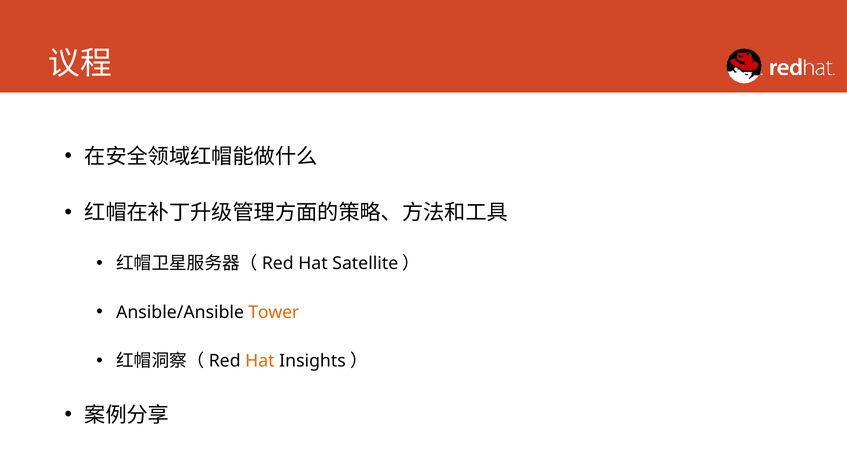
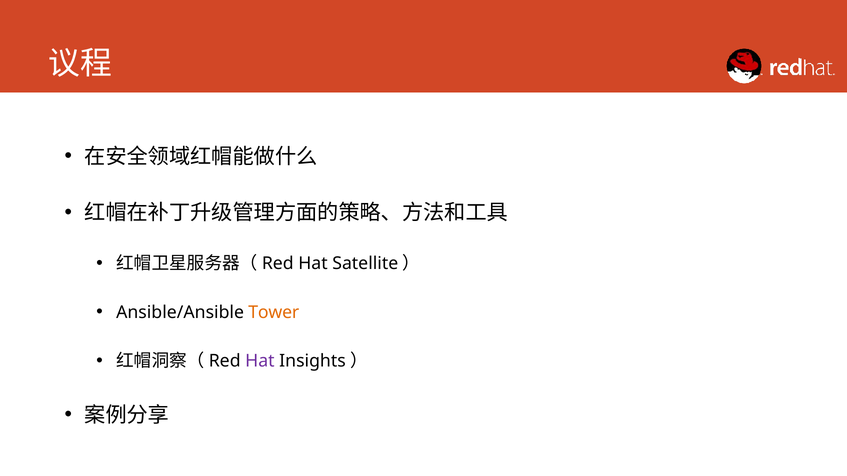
Hat colour: orange -> purple (260, 361)
